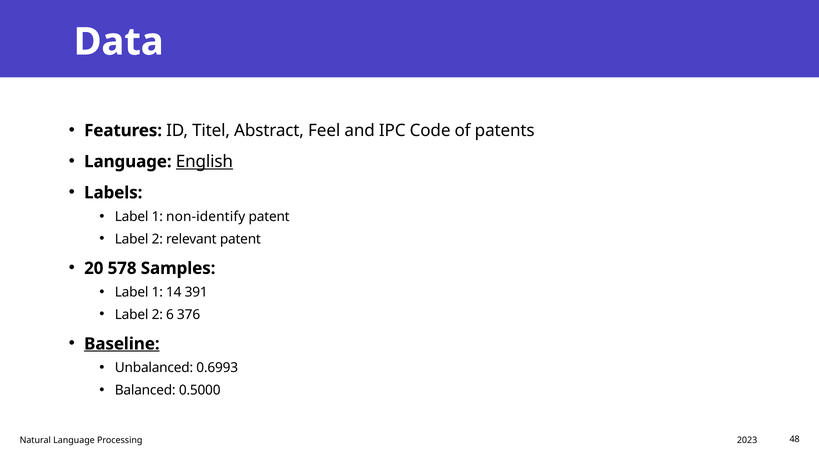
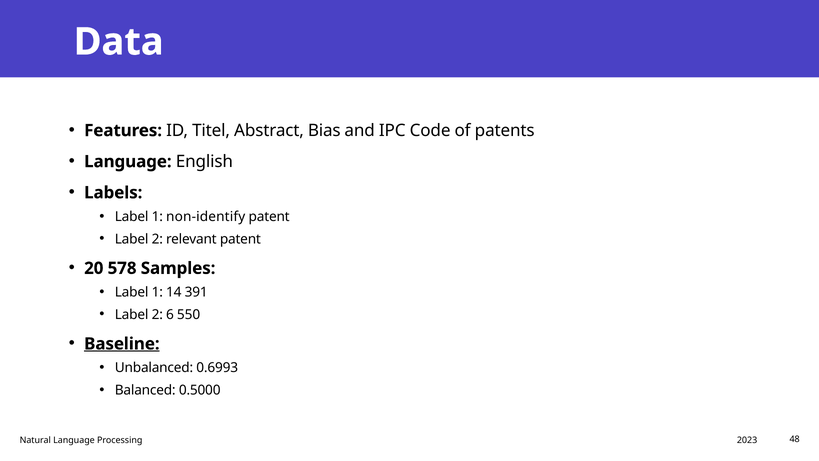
Feel: Feel -> Bias (324, 130)
English underline: present -> none (204, 161)
376: 376 -> 550 (189, 314)
